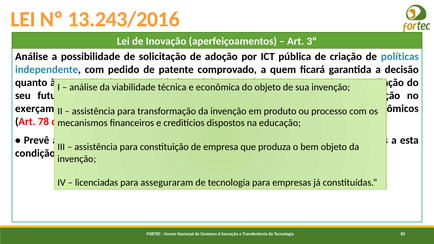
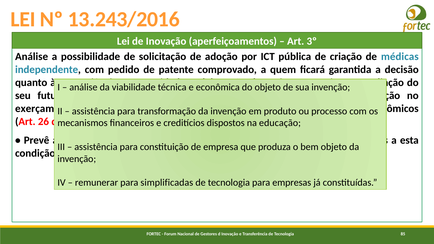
políticas: políticas -> médicas (400, 57)
78: 78 -> 26 (43, 122)
licenciadas: licenciadas -> remunerar (97, 183)
asseguraram: asseguraram -> simplificadas (167, 183)
